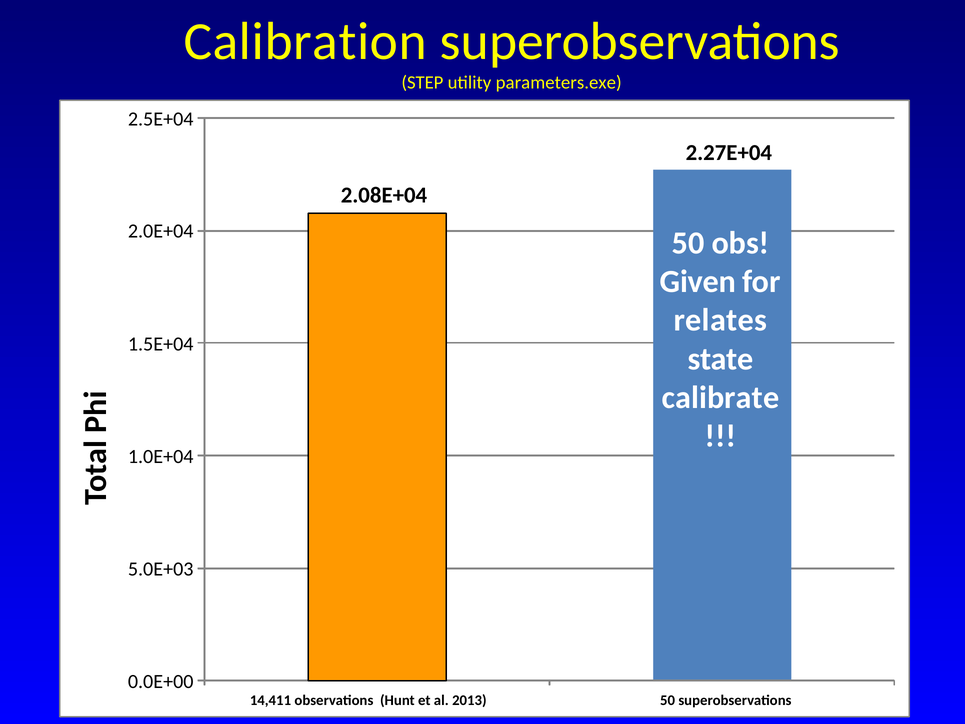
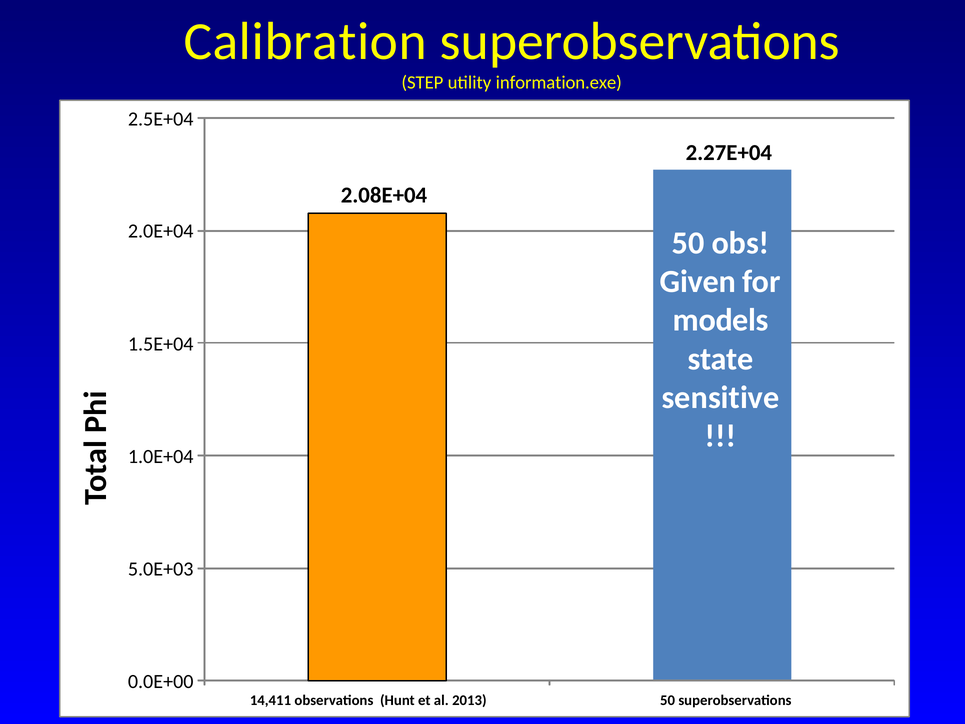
parameters.exe: parameters.exe -> information.exe (559, 82)
relates: relates -> models (721, 320)
calibrate: calibrate -> sensitive (721, 397)
